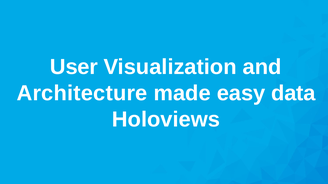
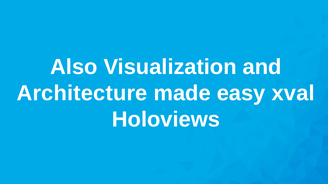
User: User -> Also (74, 67)
data: data -> xval (293, 93)
